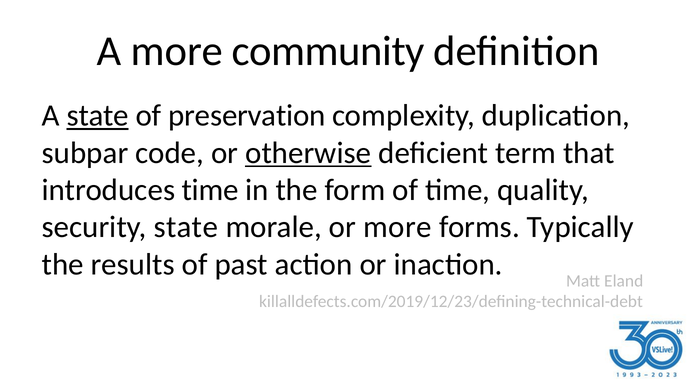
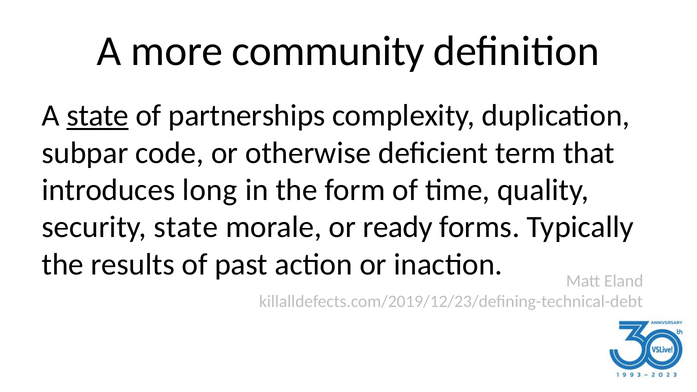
preservation: preservation -> partnerships (247, 116)
otherwise underline: present -> none (308, 153)
introduces time: time -> long (210, 190)
or more: more -> ready (398, 227)
